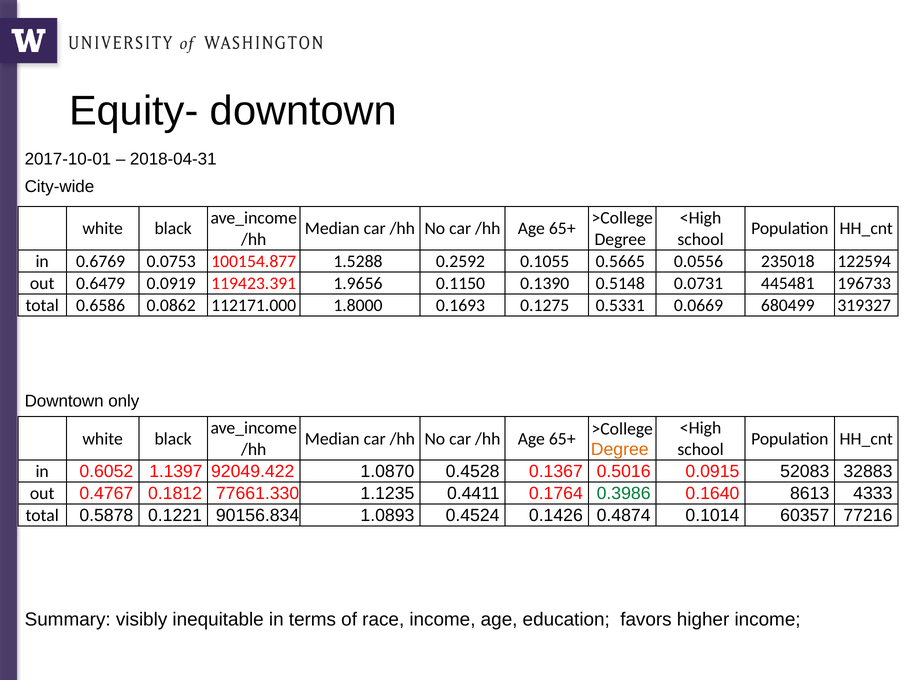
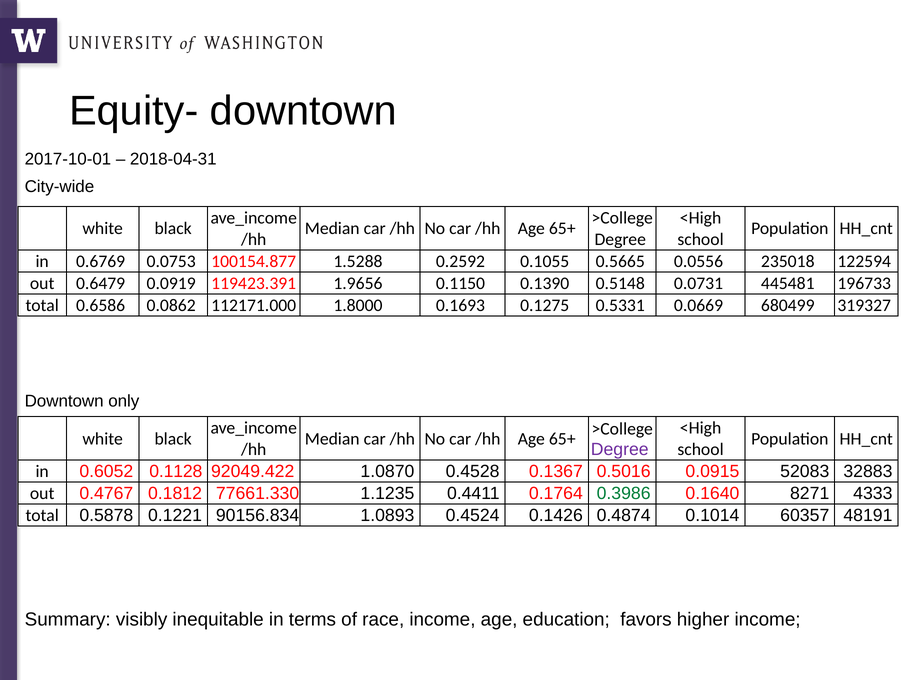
Degree colour: orange -> purple (620, 450)
1.1397: 1.1397 -> 0.1128 (176, 472)
8613: 8613 -> 8271 (810, 494)
77216: 77216 -> 48191 (868, 516)
